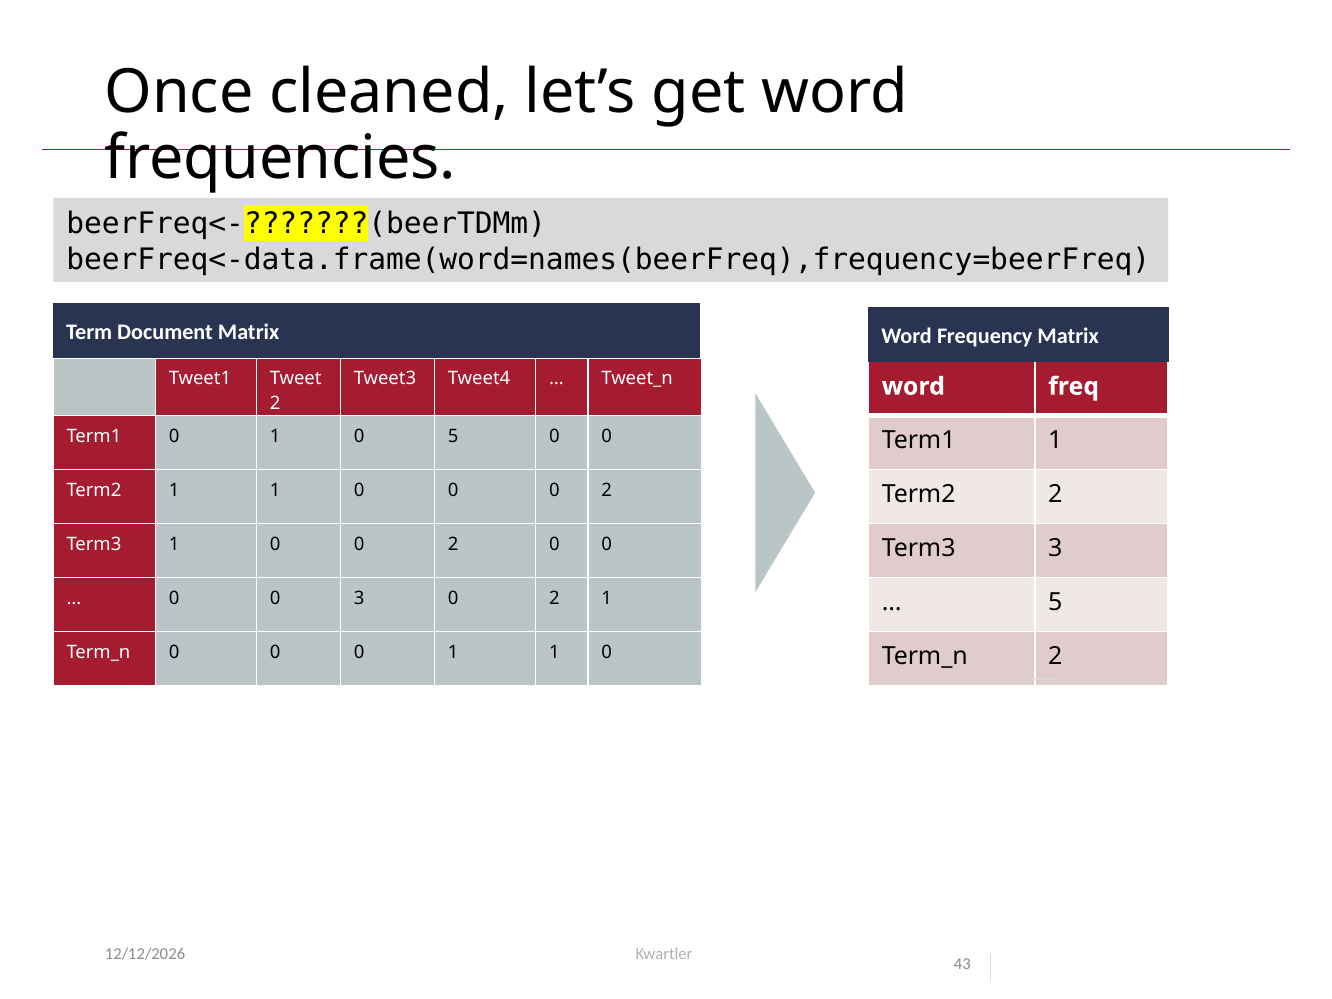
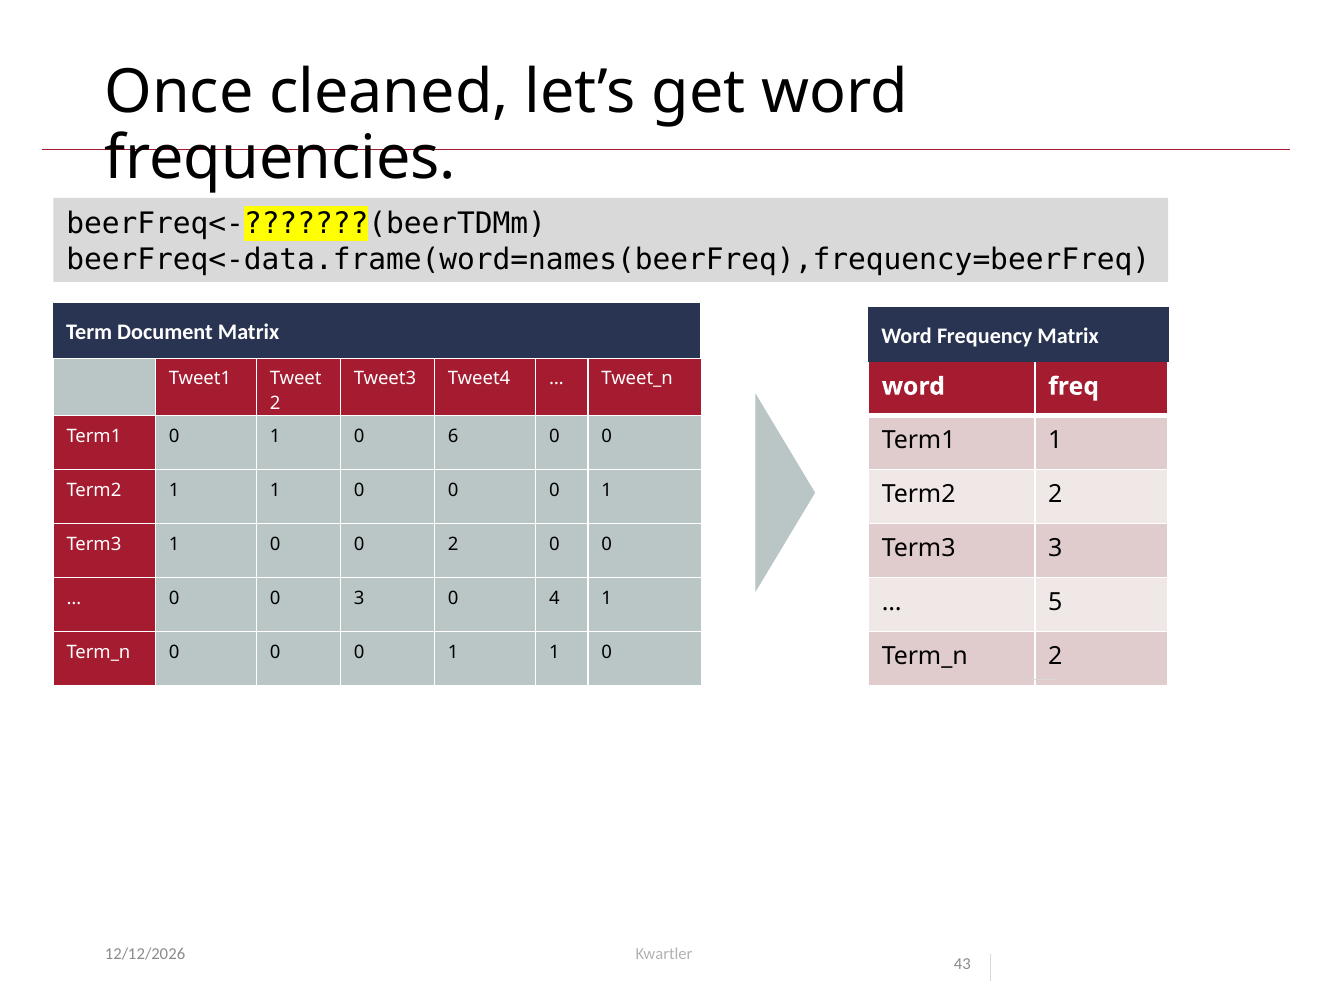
0 5: 5 -> 6 (453, 436)
2: 2 -> 1 (607, 490)
3 0 2: 2 -> 4 (554, 598)
